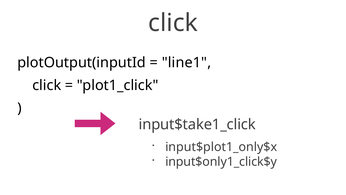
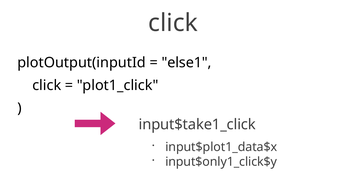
line1: line1 -> else1 (187, 63)
input$plot1_only$x: input$plot1_only$x -> input$plot1_data$x (221, 147)
